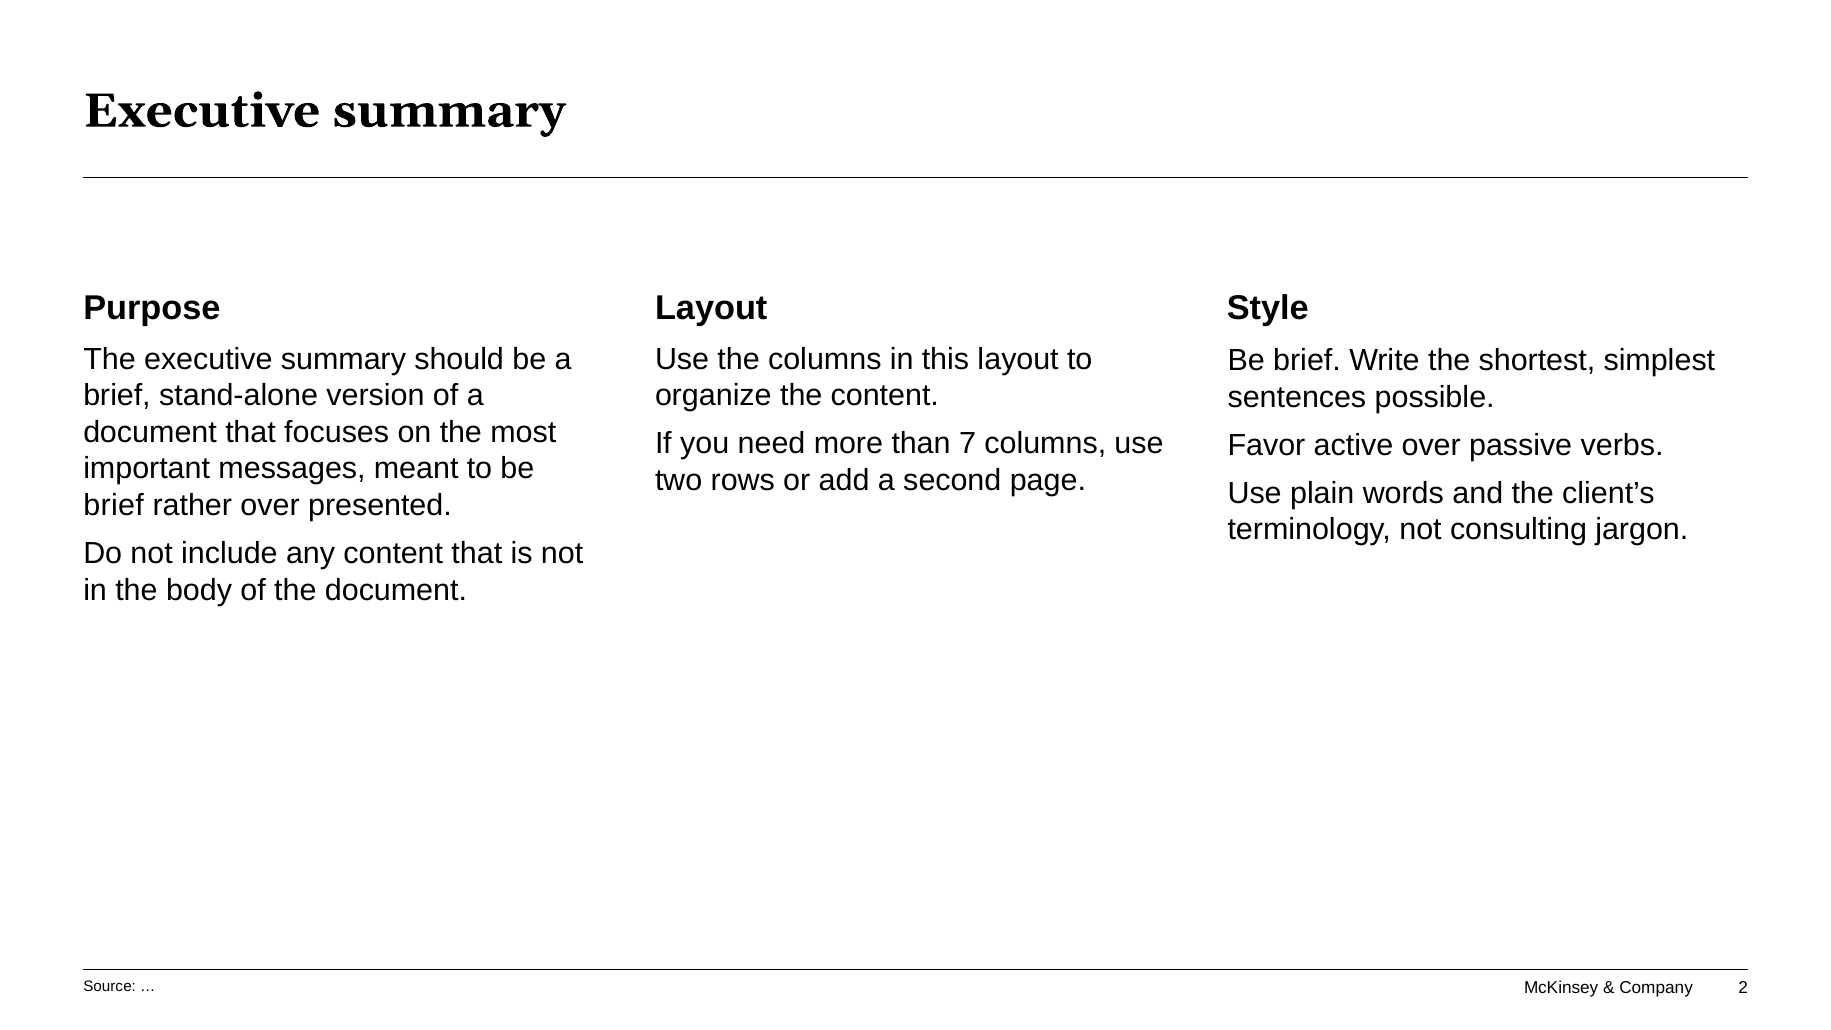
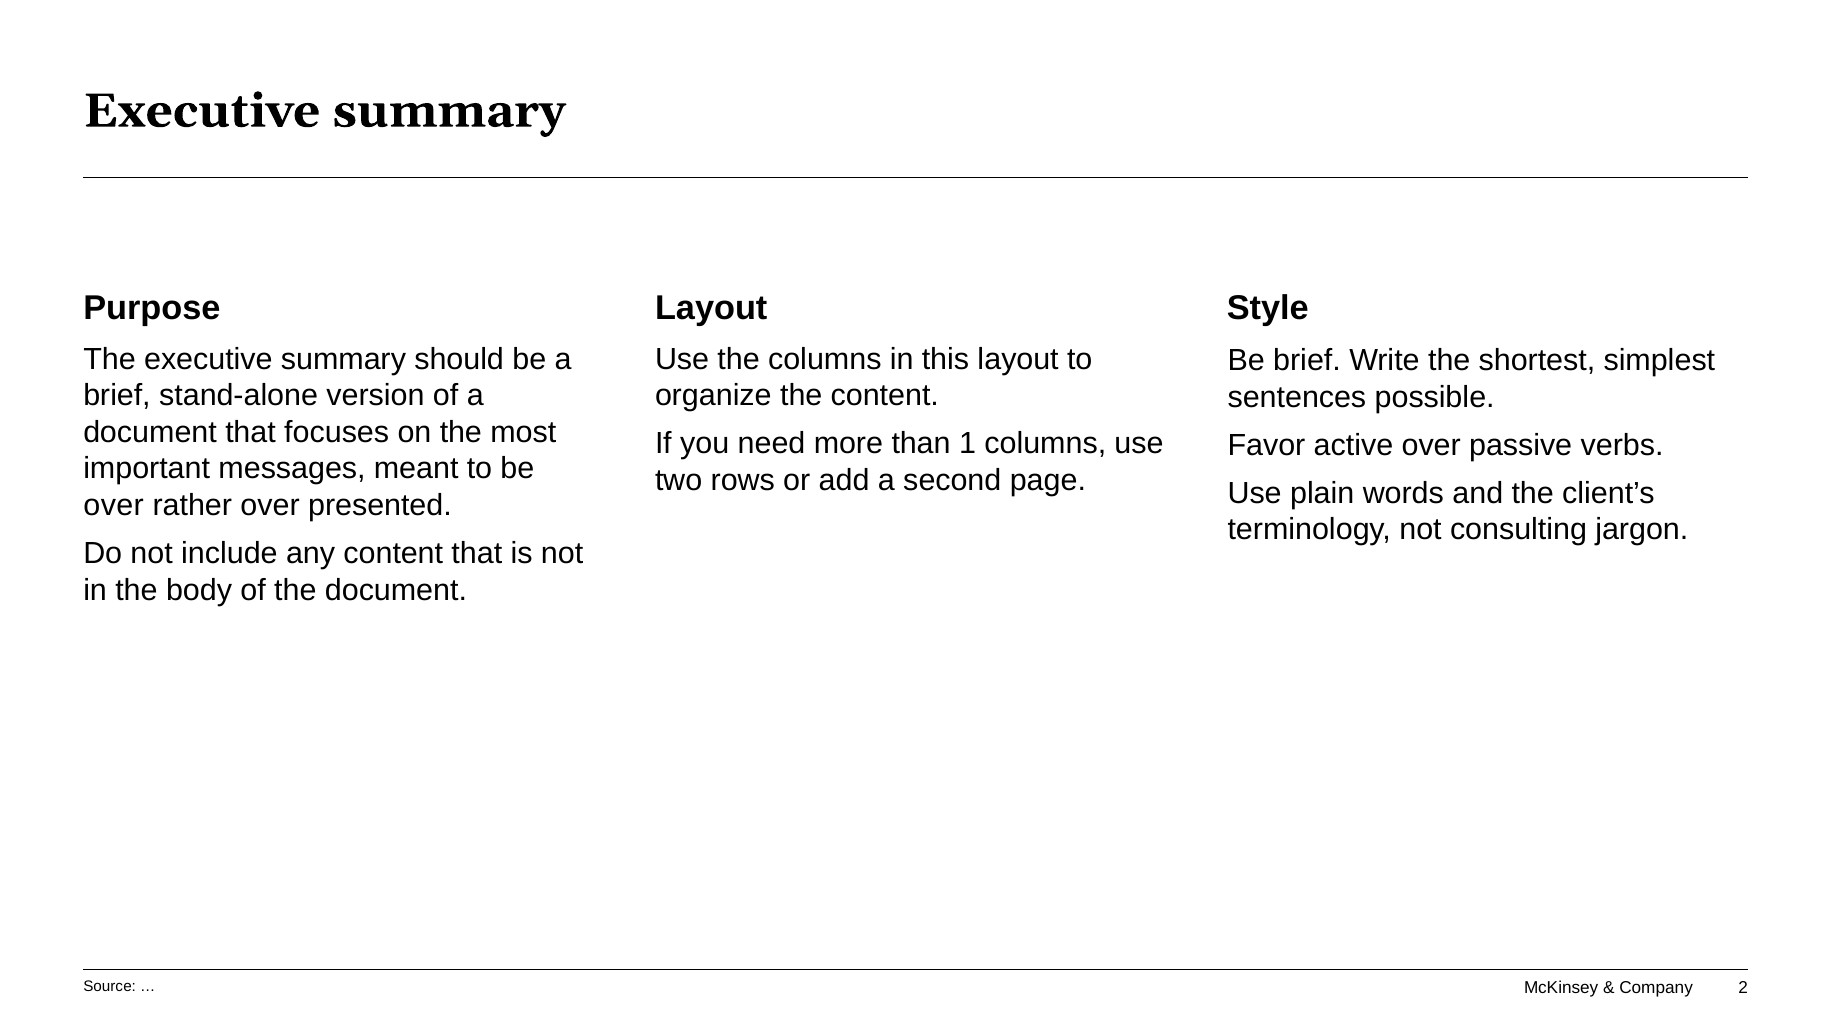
7: 7 -> 1 (967, 444)
brief: brief -> over (114, 505)
